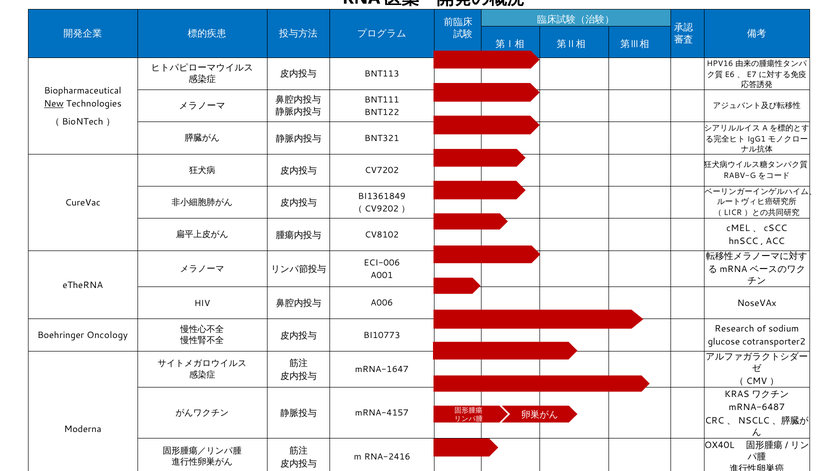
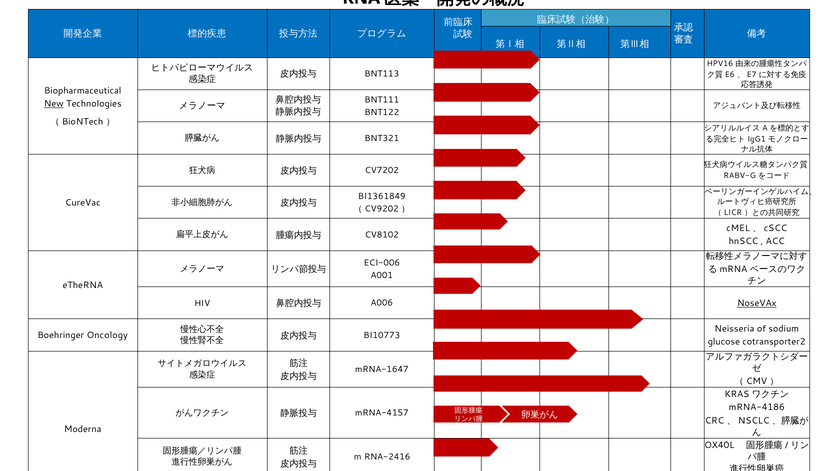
NoseVAx underline: none -> present (757, 303)
Research: Research -> Neisseria (734, 329)
mRNA-6487: mRNA-6487 -> mRNA-4186 (757, 408)
